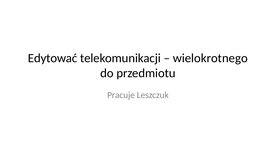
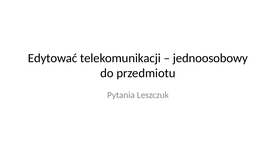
wielokrotnego: wielokrotnego -> jednoosobowy (210, 58)
Pracuje: Pracuje -> Pytania (121, 95)
